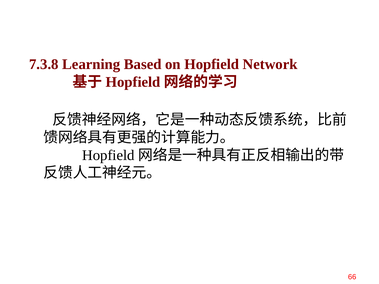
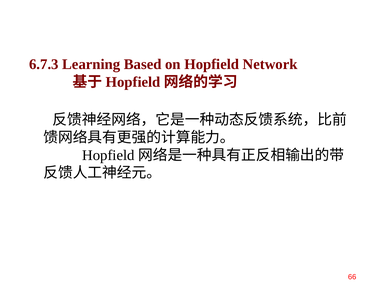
7.3.8: 7.3.8 -> 6.7.3 (44, 64)
